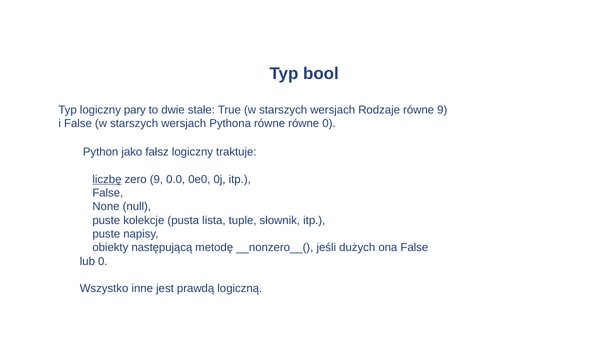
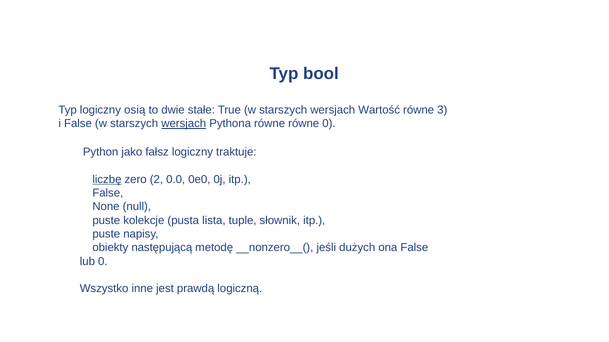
pary: pary -> osią (135, 110)
Rodzaje: Rodzaje -> Wartość (379, 110)
równe 9: 9 -> 3 (442, 110)
wersjach underline: none -> present (184, 124)
zero 9: 9 -> 2 (156, 180)
